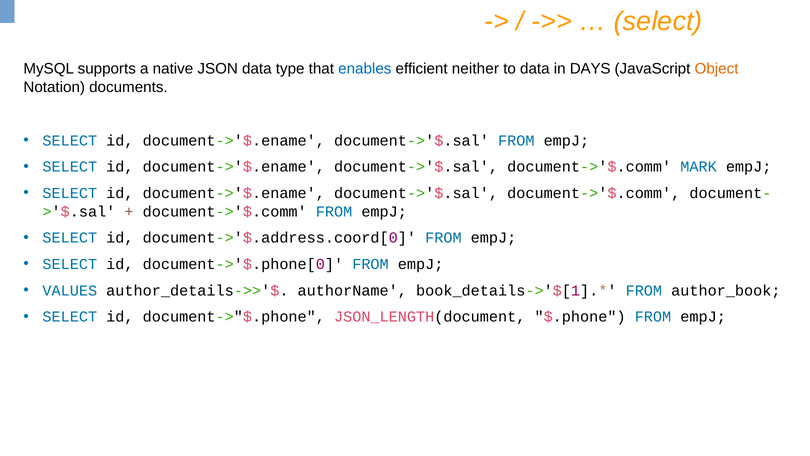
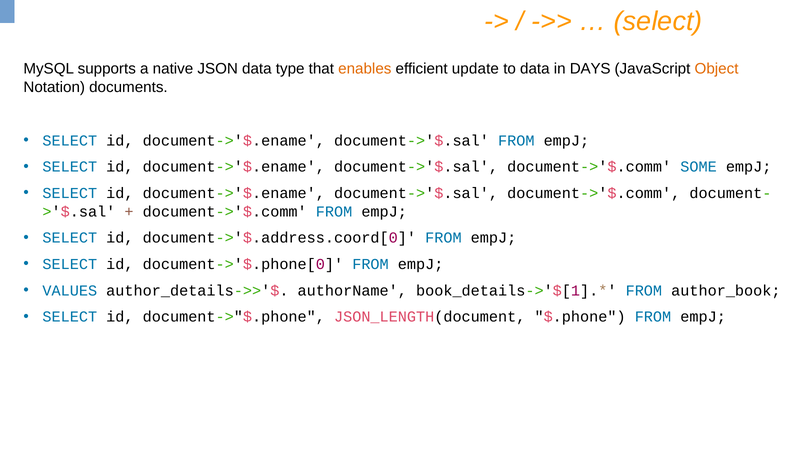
enables colour: blue -> orange (365, 69)
neither: neither -> update (475, 69)
MARK: MARK -> SOME (699, 167)
